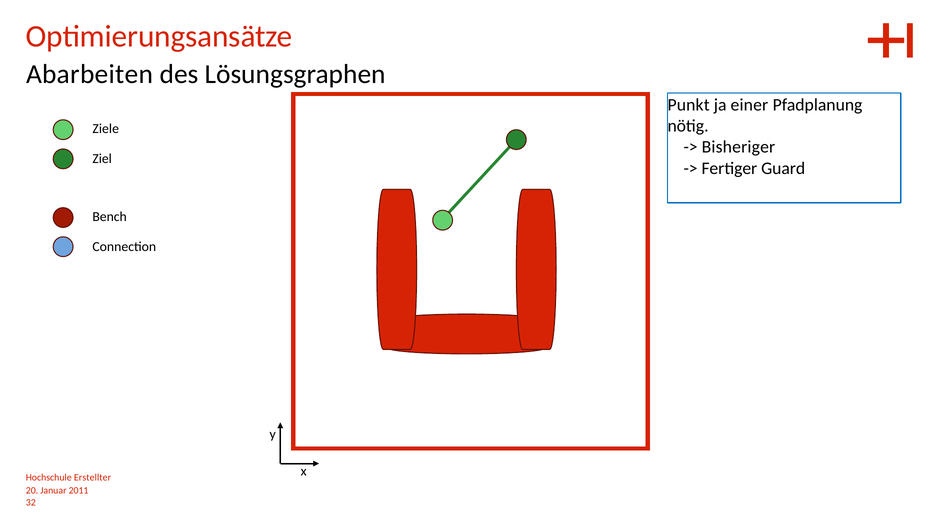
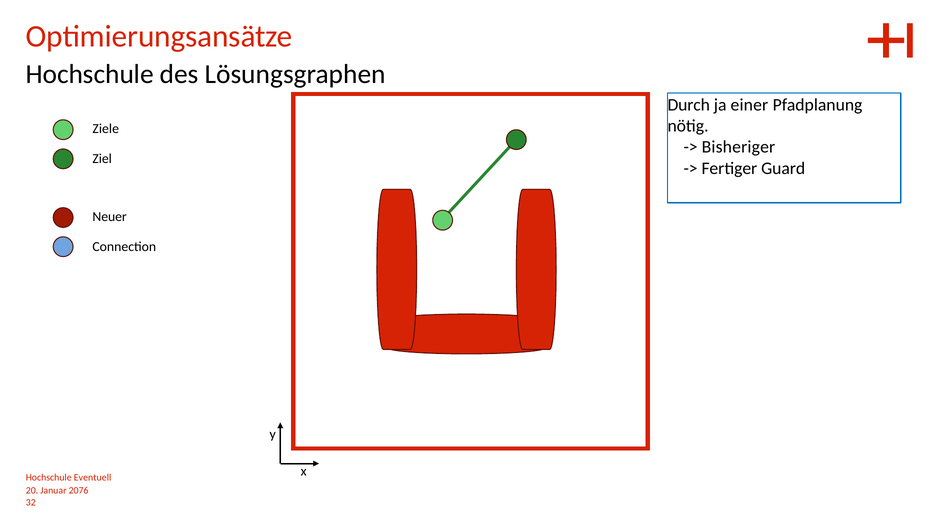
Abarbeiten: Abarbeiten -> Hochschule (90, 74)
Punkt: Punkt -> Durch (689, 105)
Bench: Bench -> Neuer (110, 217)
Erstellter: Erstellter -> Eventuell (93, 478)
2011: 2011 -> 2076 (79, 491)
